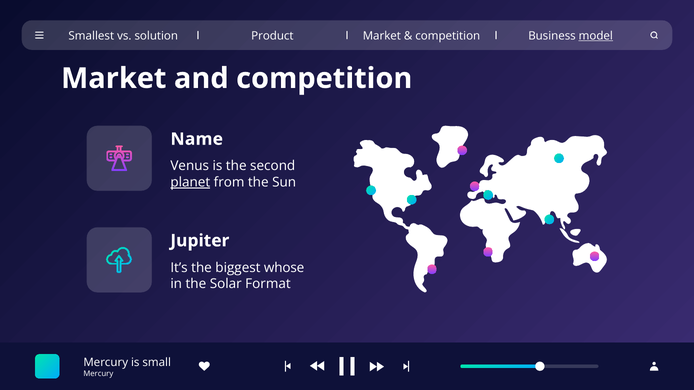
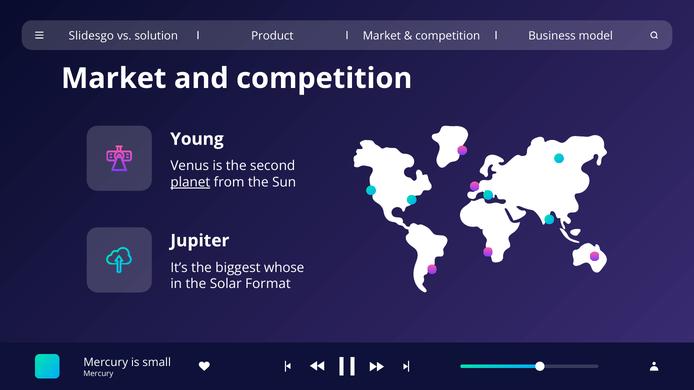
Smallest: Smallest -> Slidesgo (91, 36)
model underline: present -> none (596, 36)
Name: Name -> Young (197, 139)
